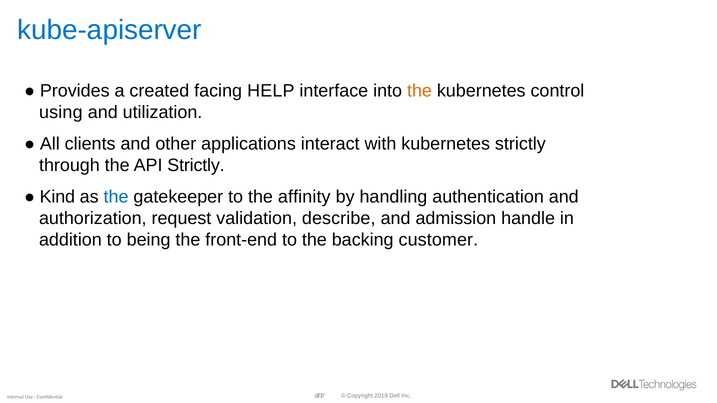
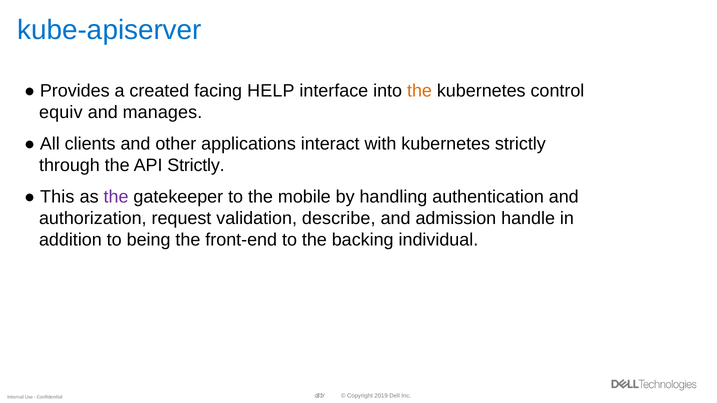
using: using -> equiv (61, 112)
utilization: utilization -> manages (162, 112)
Kind: Kind -> This (57, 197)
the colour: blue -> purple (116, 197)
affinity: affinity -> mobile (304, 197)
customer: customer -> individual (438, 240)
